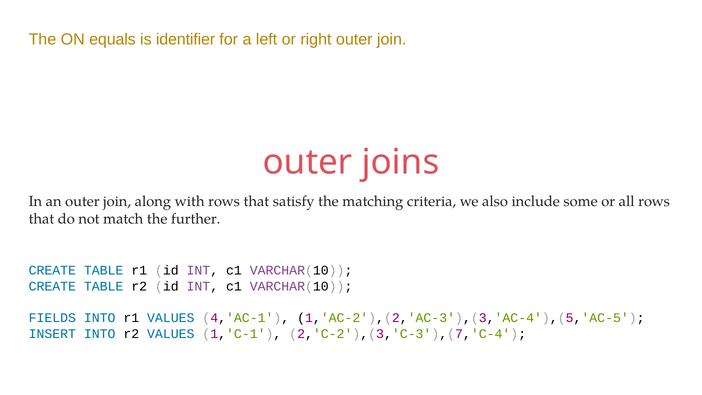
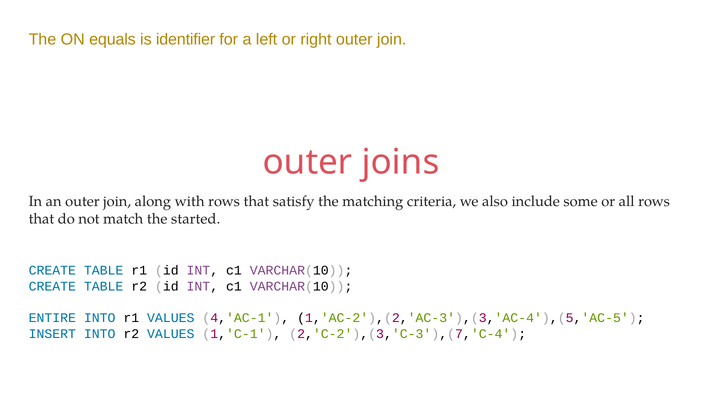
further: further -> started (196, 219)
FIELDS: FIELDS -> ENTIRE (52, 318)
